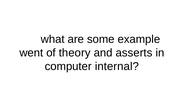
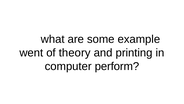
asserts: asserts -> printing (134, 53)
internal: internal -> perform (117, 66)
